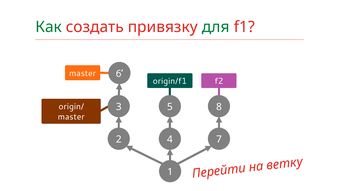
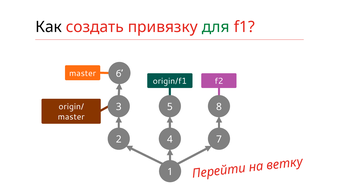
Как colour: green -> black (49, 27)
